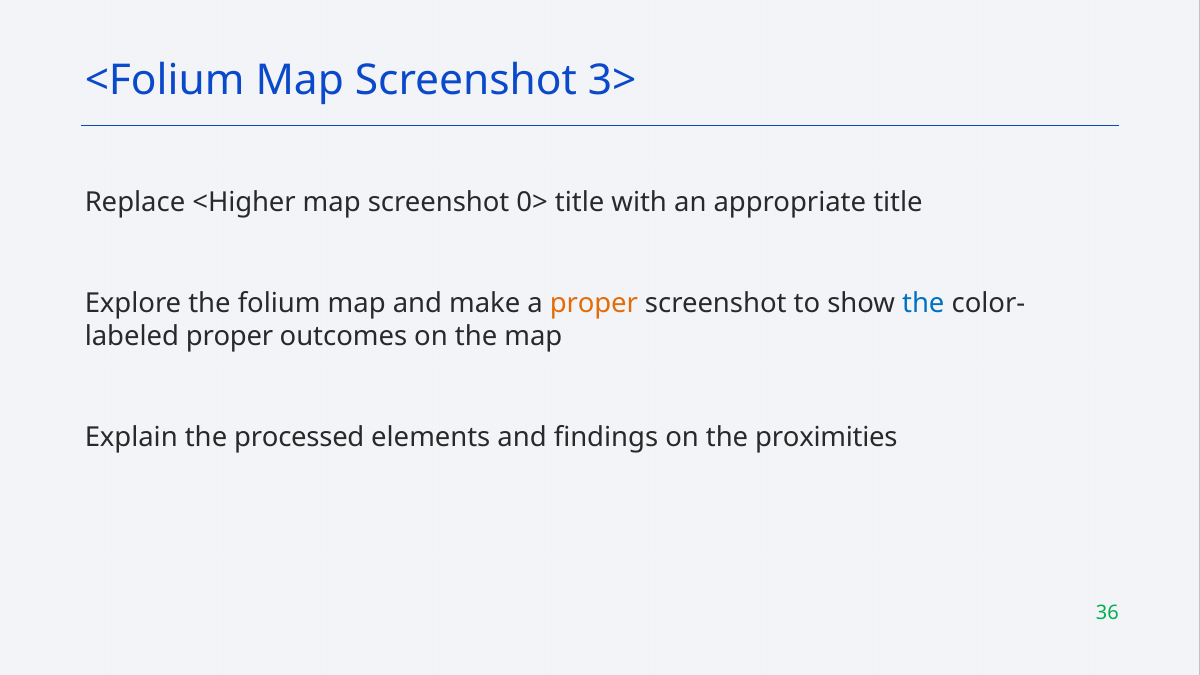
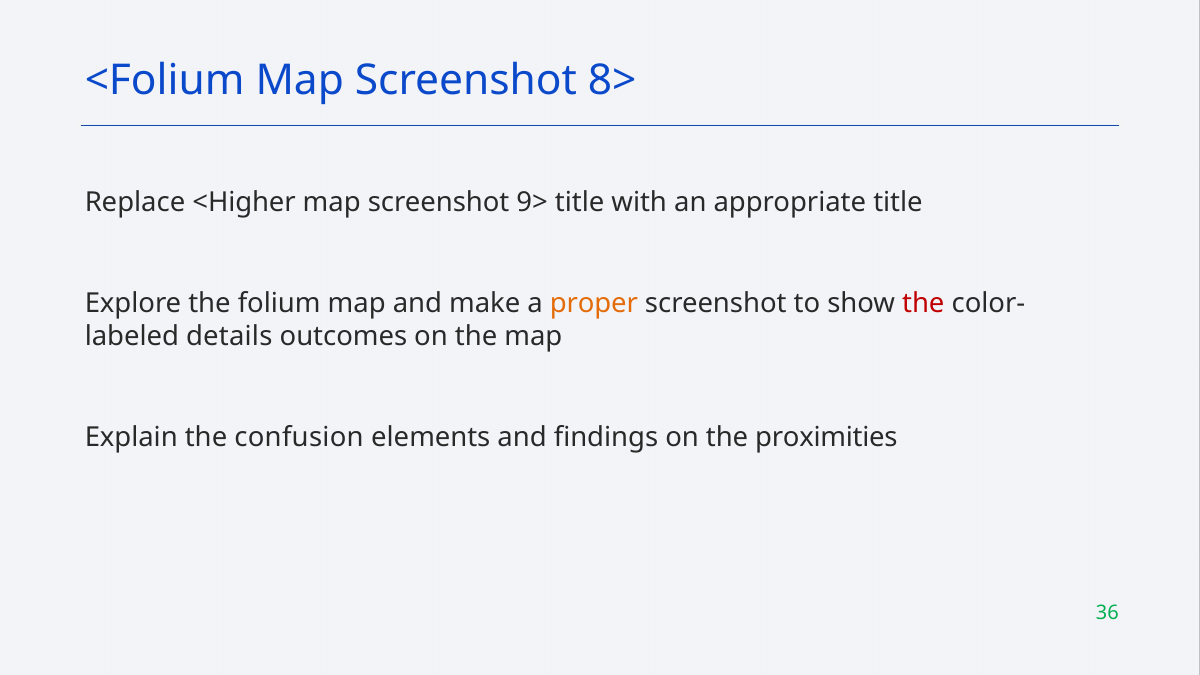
3>: 3> -> 8> (612, 80)
0>: 0> -> 9> (532, 203)
the colour: blue -> red (923, 303)
proper: proper -> details (229, 336)
processed: processed -> confusion (299, 437)
